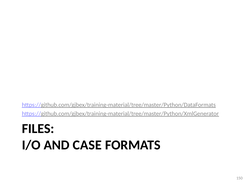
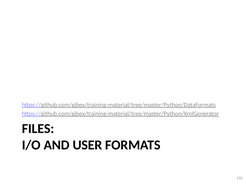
CASE: CASE -> USER (87, 145)
